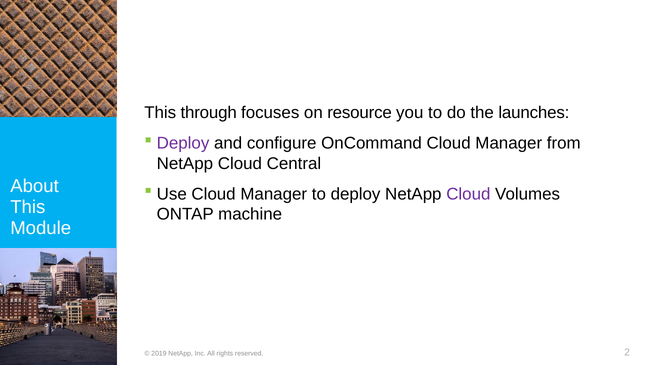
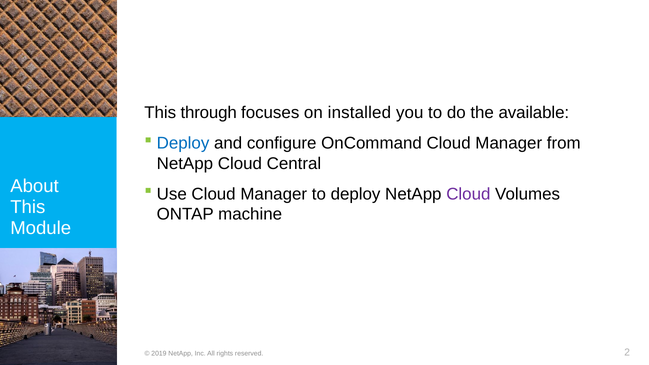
resource: resource -> installed (359, 113)
launches: launches -> available (534, 113)
Deploy colour: purple -> blue (183, 143)
